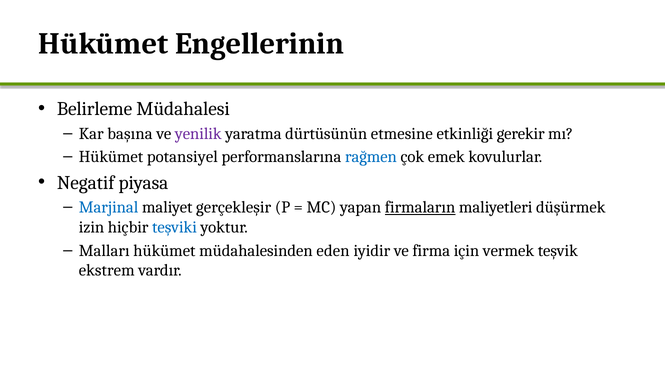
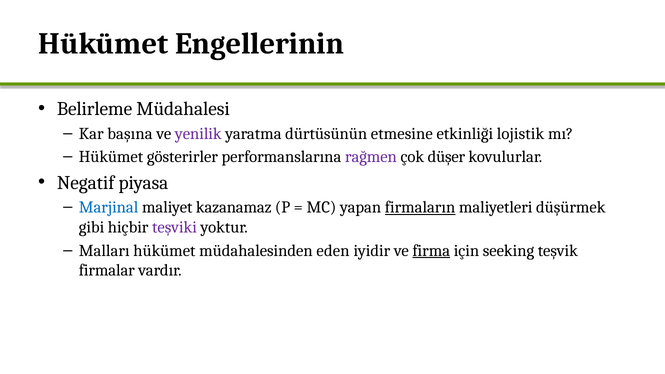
gerekir: gerekir -> lojistik (521, 134)
potansiyel: potansiyel -> gösterirler (182, 157)
rağmen colour: blue -> purple (371, 157)
emek: emek -> düşer (446, 157)
gerçekleşir: gerçekleşir -> kazanamaz (234, 207)
izin: izin -> gibi (92, 227)
teşviki colour: blue -> purple (174, 227)
firma underline: none -> present (431, 251)
vermek: vermek -> seeking (509, 251)
ekstrem: ekstrem -> firmalar (107, 271)
